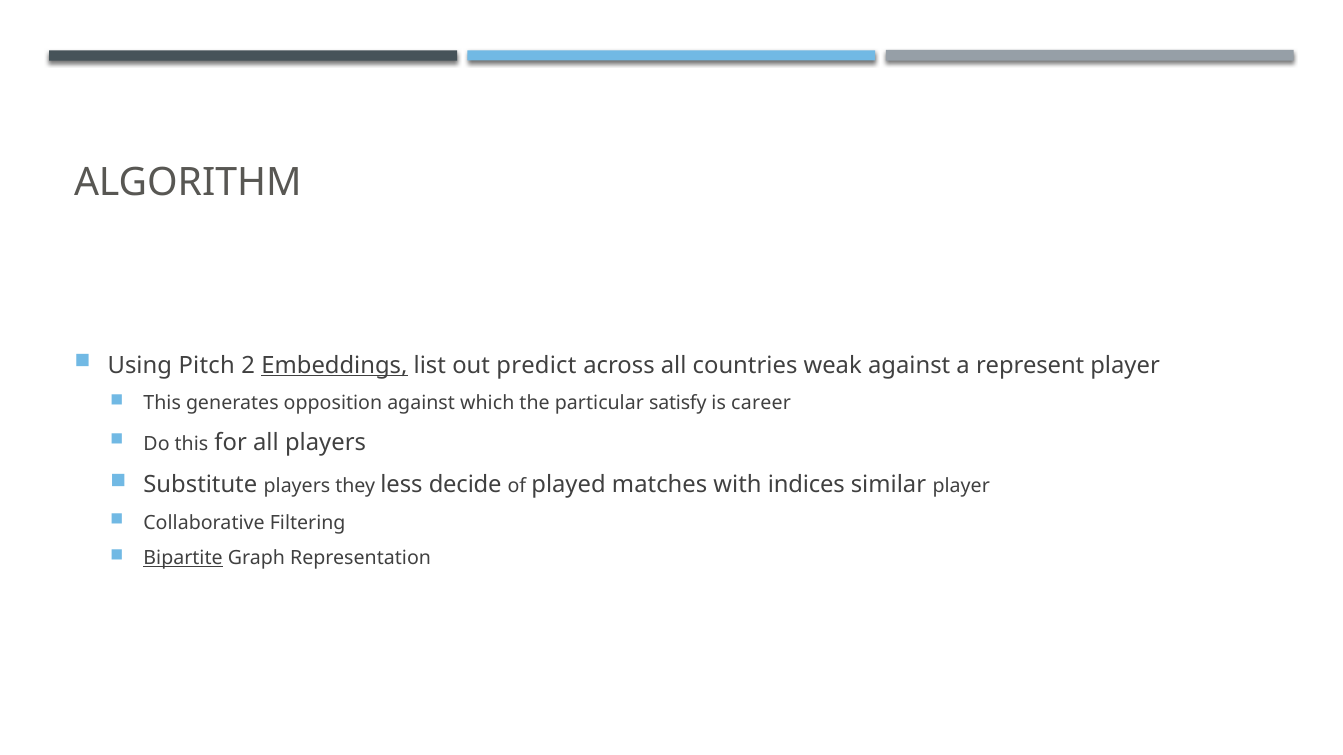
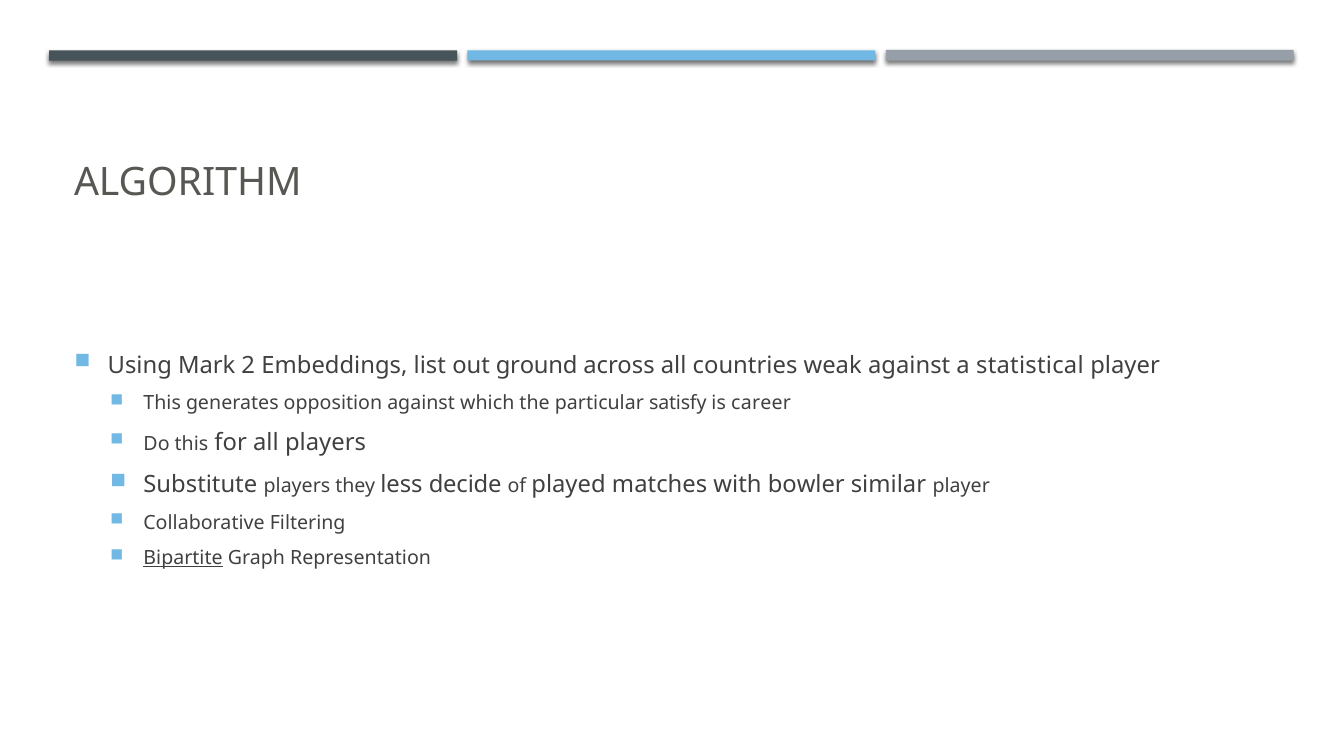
Pitch: Pitch -> Mark (207, 366)
Embeddings underline: present -> none (334, 366)
predict: predict -> ground (537, 366)
represent: represent -> statistical (1030, 366)
indices: indices -> bowler (806, 485)
